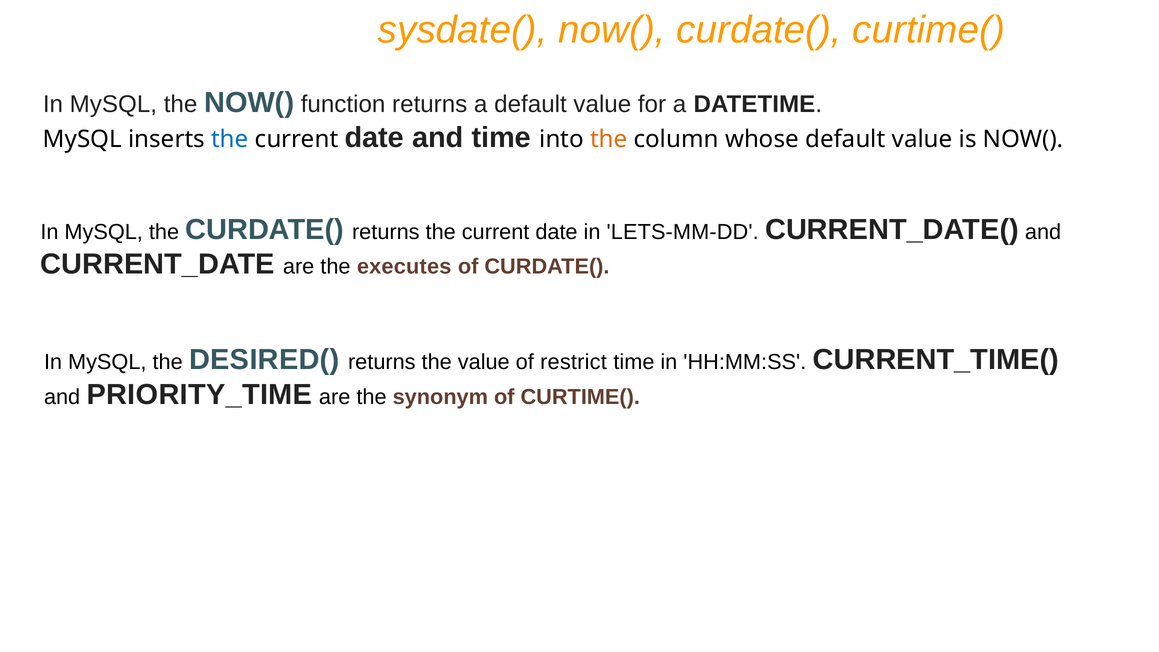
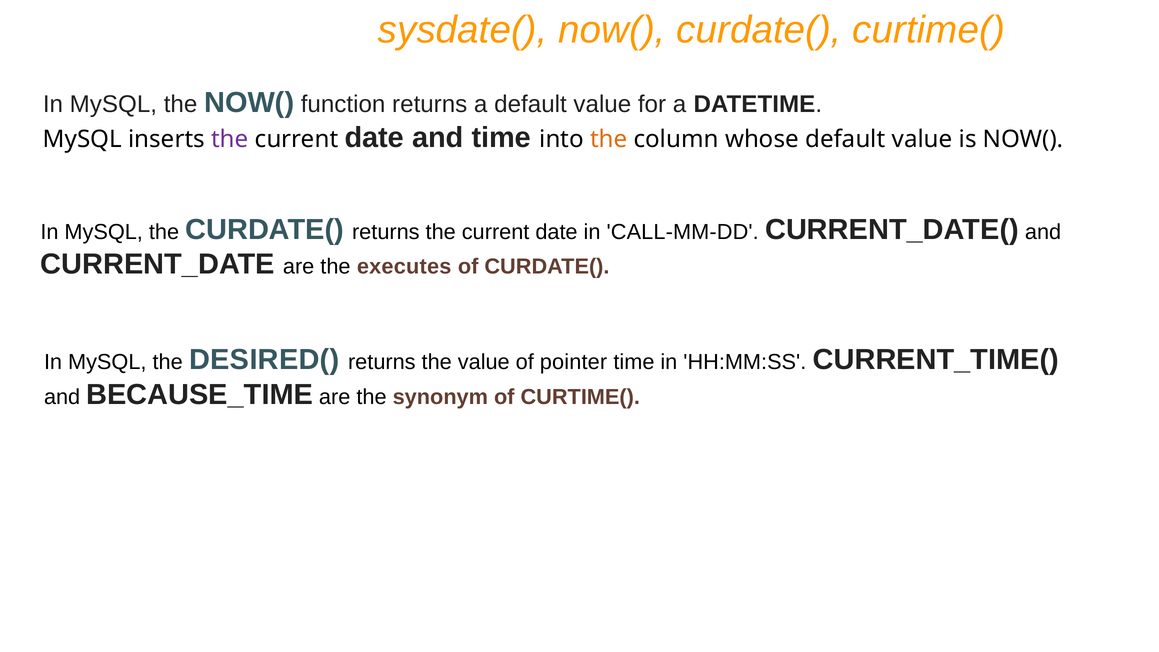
the colour: blue -> purple (230, 139)
LETS-MM-DD: LETS-MM-DD -> CALL-MM-DD (683, 232)
restrict: restrict -> pointer (573, 362)
PRIORITY_TIME: PRIORITY_TIME -> BECAUSE_TIME (200, 394)
